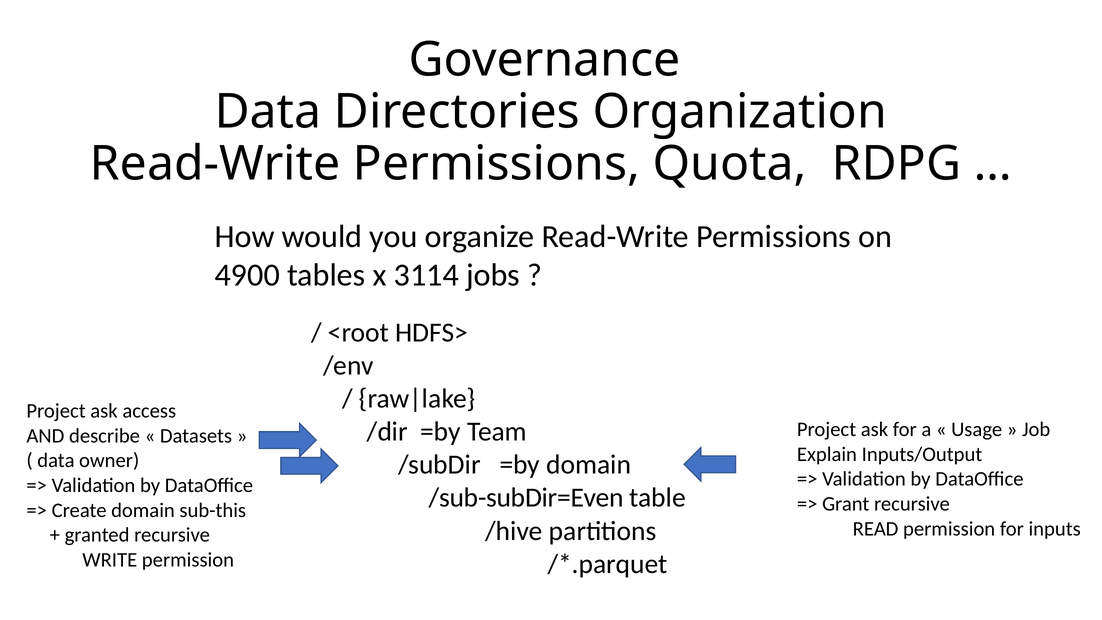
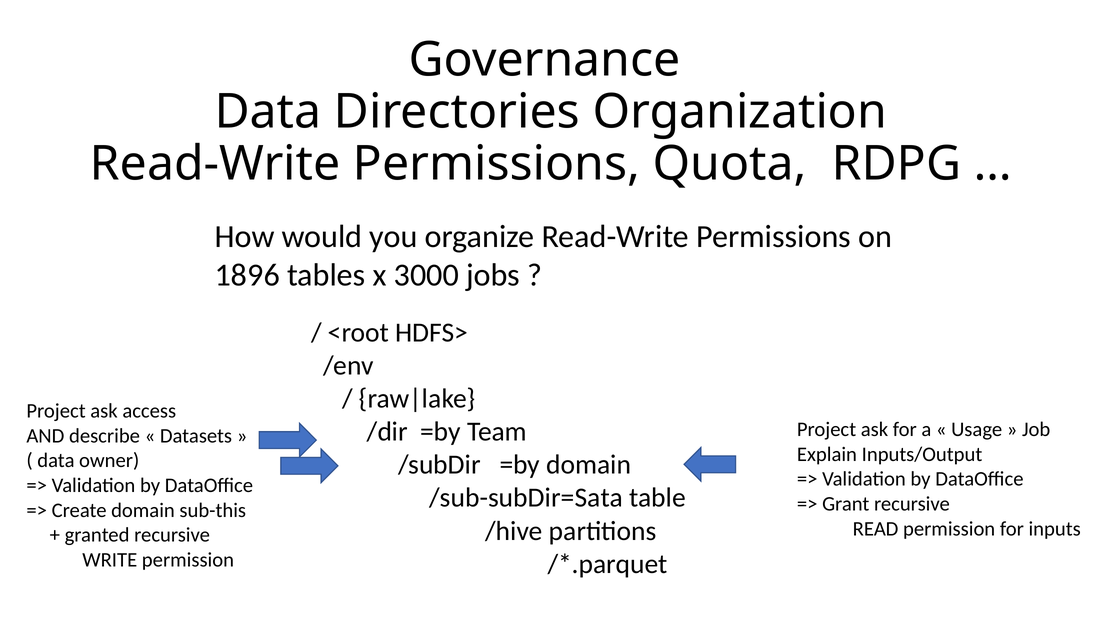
4900: 4900 -> 1896 (247, 275)
3114: 3114 -> 3000 (426, 275)
/sub-subDir=Even: /sub-subDir=Even -> /sub-subDir=Sata (526, 498)
